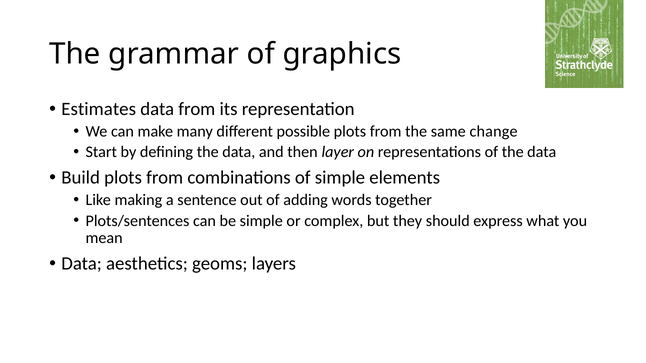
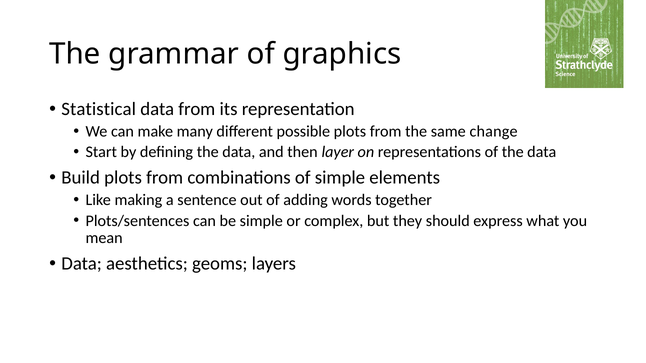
Estimates: Estimates -> Statistical (99, 109)
